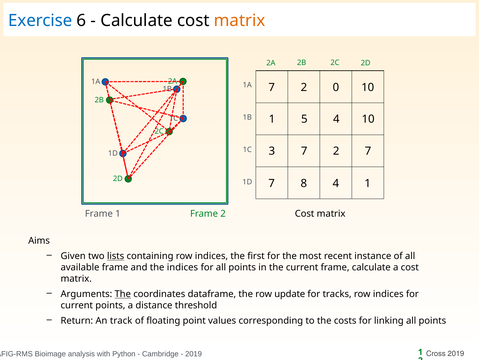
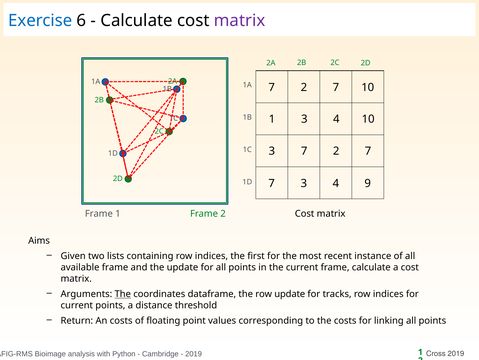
matrix colour: orange -> purple (240, 21)
0: 0 -> 7 (336, 87)
1 5: 5 -> 3 (304, 119)
7 8: 8 -> 3 (304, 183)
4 1: 1 -> 9 (368, 183)
lists underline: present -> none (116, 256)
the indices: indices -> update (182, 267)
An track: track -> costs (121, 320)
